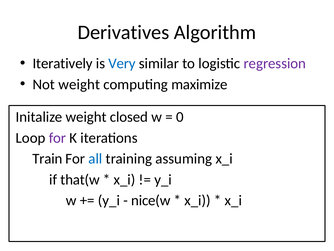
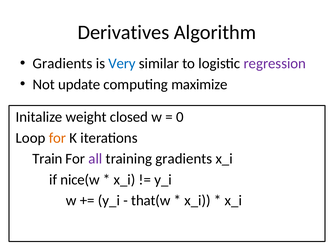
Iteratively: Iteratively -> Gradients (62, 63)
Not weight: weight -> update (79, 84)
for colour: purple -> orange (57, 138)
all colour: blue -> purple (95, 158)
training assuming: assuming -> gradients (184, 158)
that(w: that(w -> nice(w (80, 179)
nice(w: nice(w -> that(w (151, 200)
